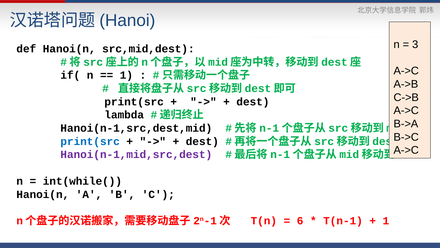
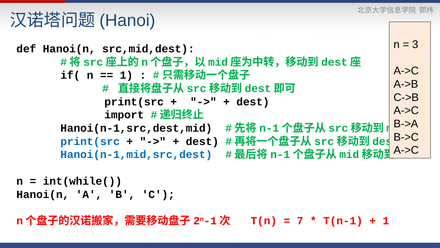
lambda: lambda -> import (124, 115)
Hanoi(n-1,mid,src,dest colour: purple -> blue (136, 154)
6: 6 -> 7 (300, 220)
